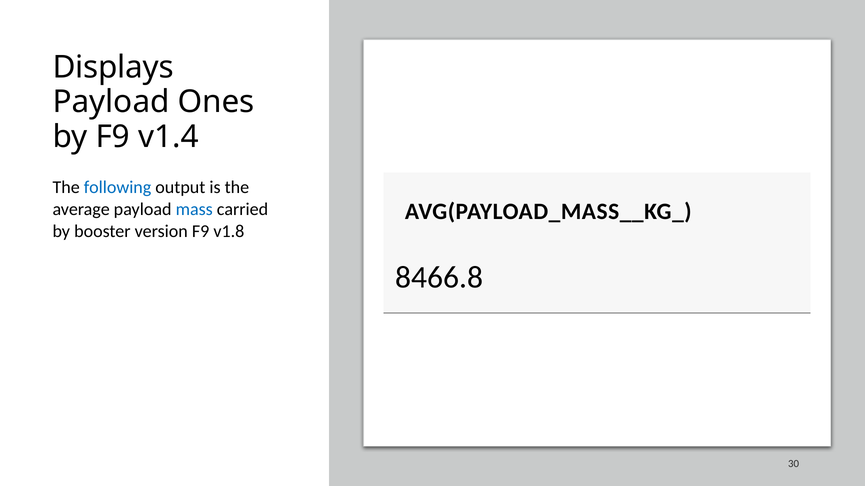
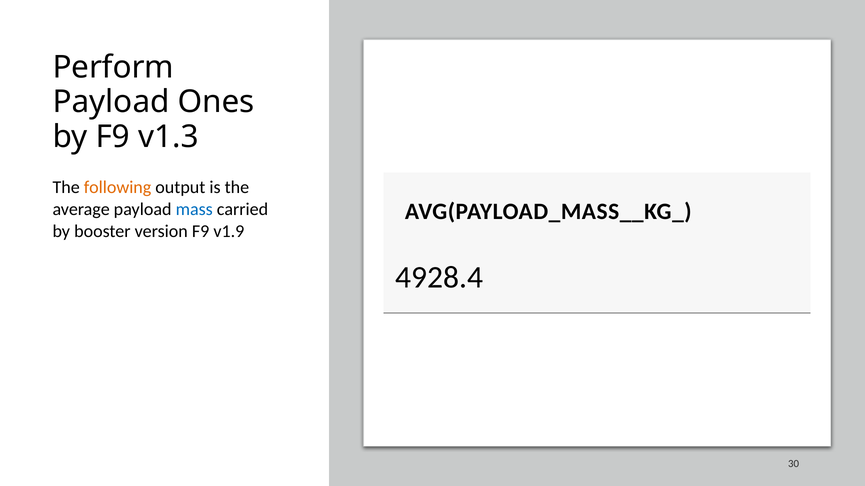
Displays: Displays -> Perform (113, 67)
v1.4: v1.4 -> v1.3 (168, 137)
following colour: blue -> orange (118, 187)
v1.8: v1.8 -> v1.9 (229, 232)
8466.8: 8466.8 -> 4928.4 (439, 278)
